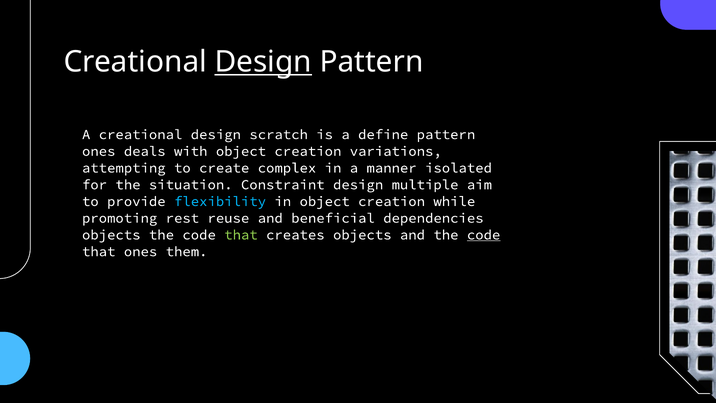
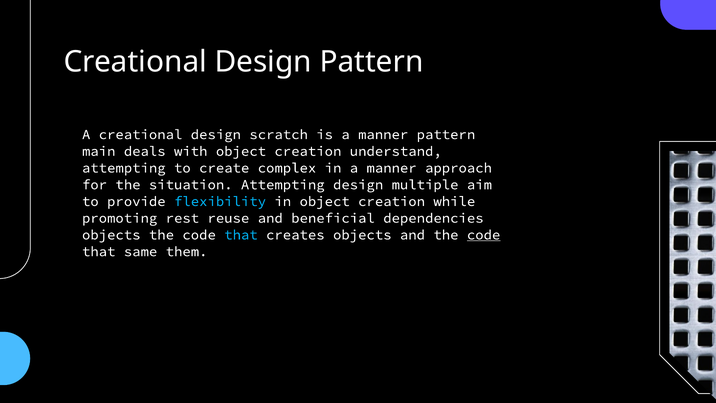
Design underline: present -> none (263, 62)
is a define: define -> manner (383, 134)
ones: ones -> main (99, 151)
variations: variations -> understand (396, 151)
isolated: isolated -> approach (459, 168)
situation Constraint: Constraint -> Attempting (283, 185)
that colour: light green -> light blue (241, 235)
that ones: ones -> same (141, 251)
